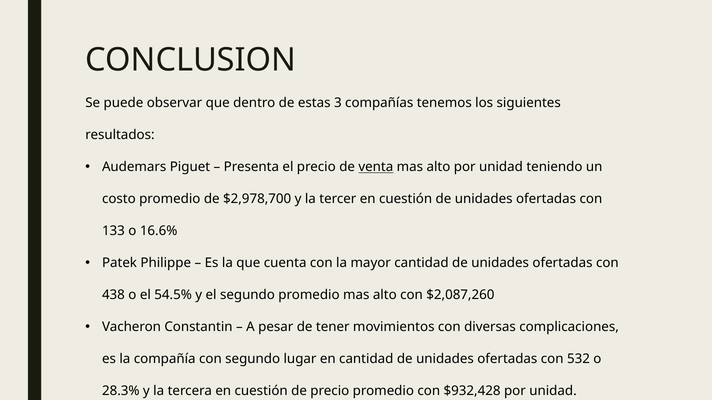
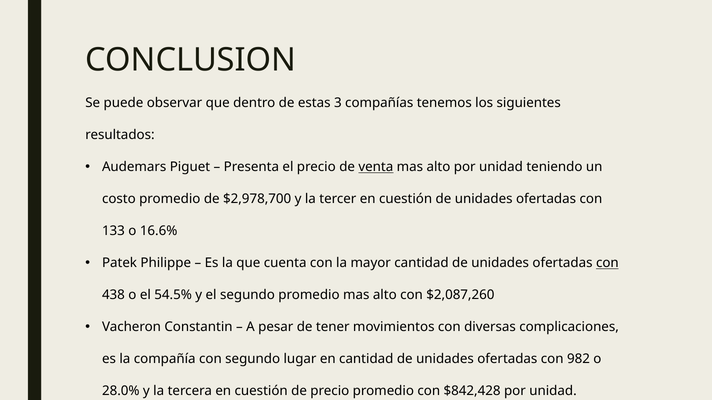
con underline: none -> present (607, 263)
532: 532 -> 982 (578, 359)
28.3%: 28.3% -> 28.0% (121, 392)
$932,428: $932,428 -> $842,428 (472, 392)
